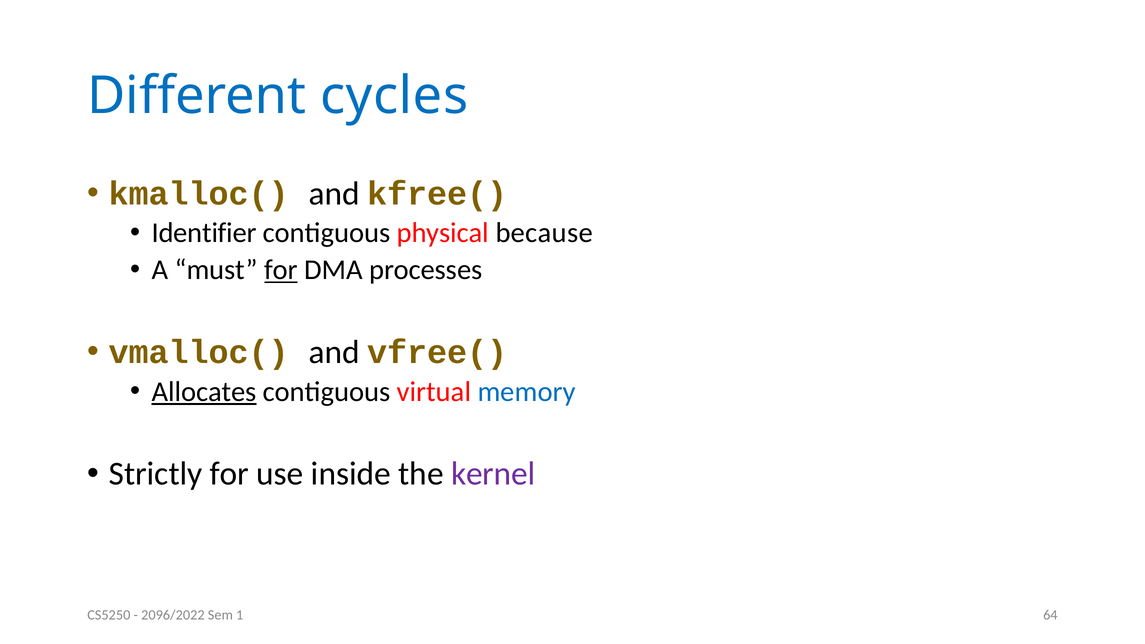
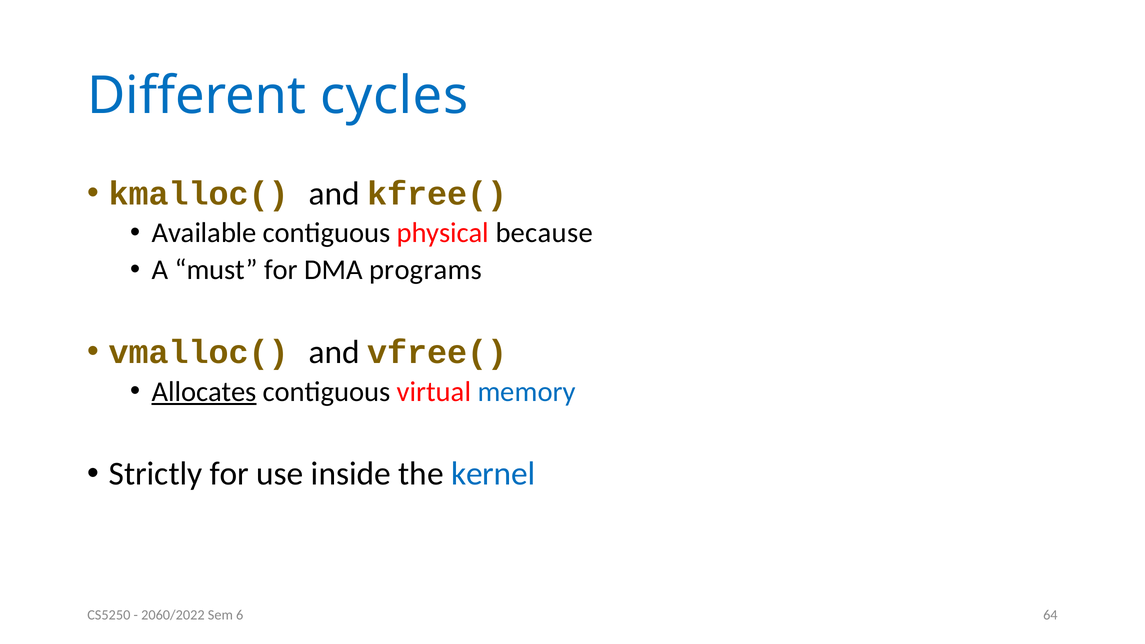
Identifier: Identifier -> Available (204, 233)
for underline: present -> none (281, 270)
processes: processes -> programs (426, 270)
kernel colour: purple -> blue (493, 474)
2096/2022: 2096/2022 -> 2060/2022 (173, 615)
1: 1 -> 6 (240, 615)
